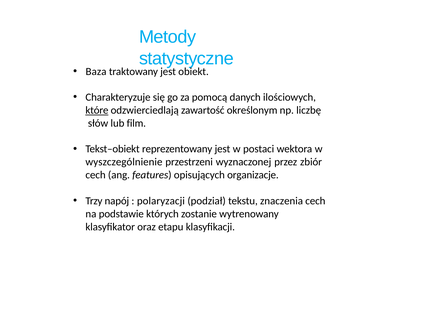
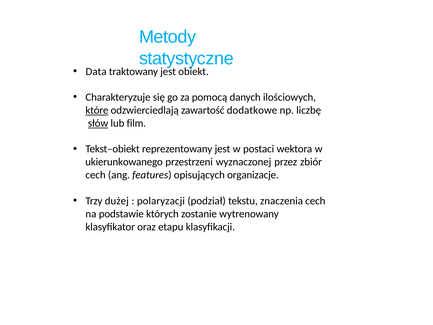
Baza: Baza -> Data (96, 71)
określonym: określonym -> dodatkowe (252, 110)
słów underline: none -> present (98, 123)
wyszczególnienie: wyszczególnienie -> ukierunkowanego (124, 162)
napój: napój -> dużej (117, 201)
